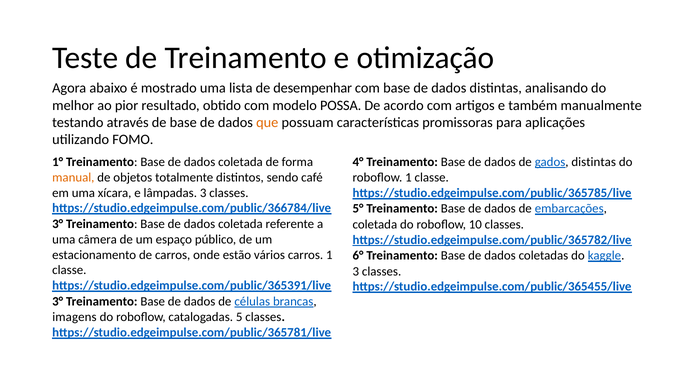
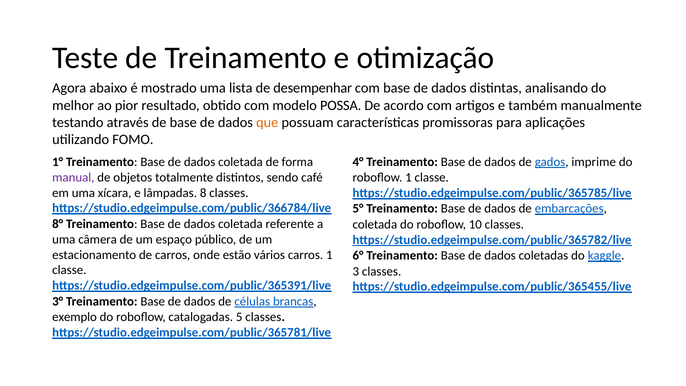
gados distintas: distintas -> imprime (594, 162)
manual colour: orange -> purple (73, 177)
lâmpadas 3: 3 -> 8 (203, 193)
3°: 3° -> 8° (58, 224)
imagens: imagens -> exemplo (75, 317)
